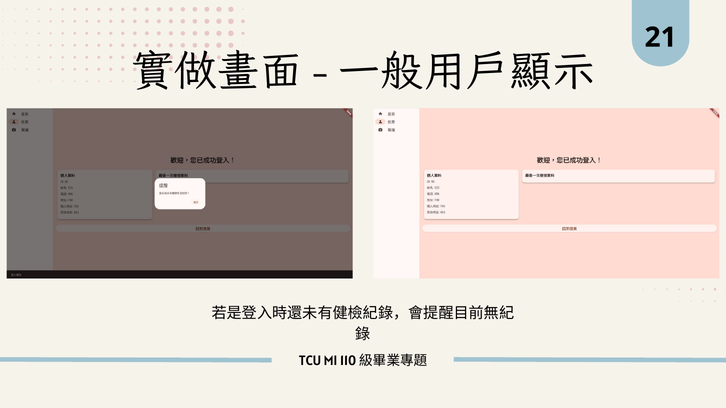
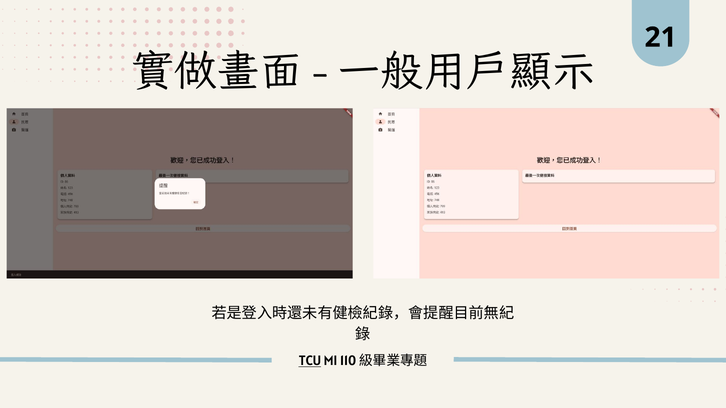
TCU underline: none -> present (310, 361)
